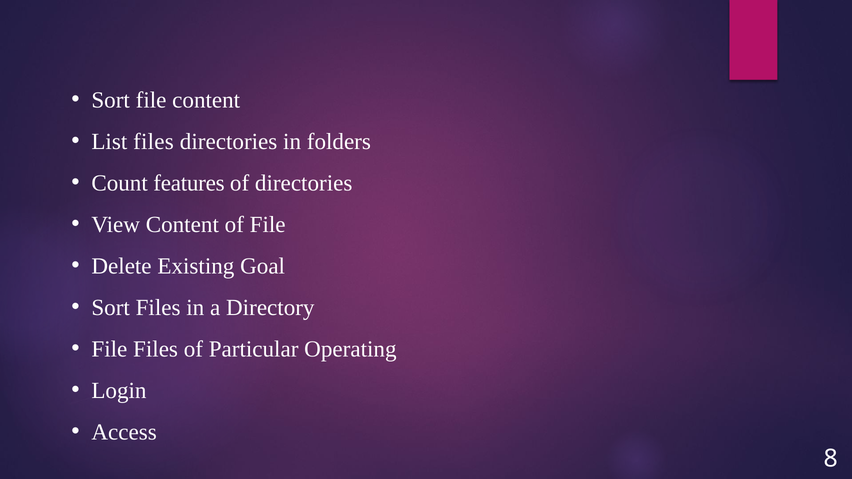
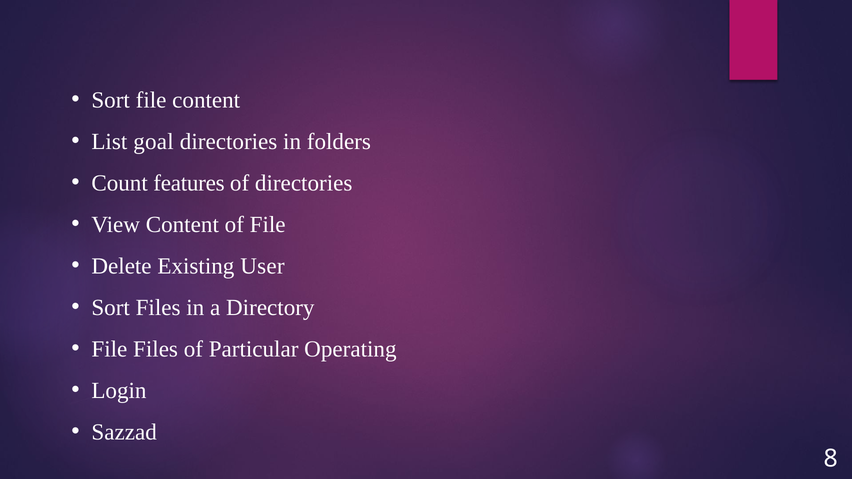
List files: files -> goal (153, 142)
Goal: Goal -> User (262, 266)
Access: Access -> Sazzad (124, 432)
